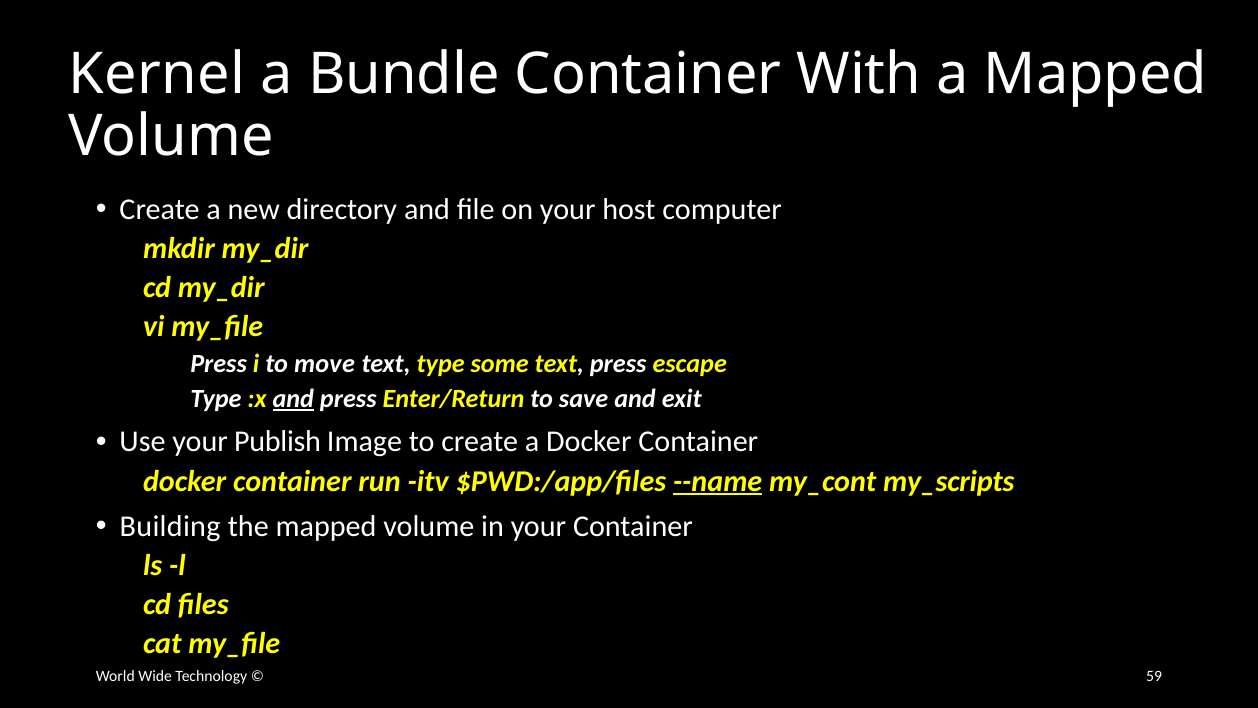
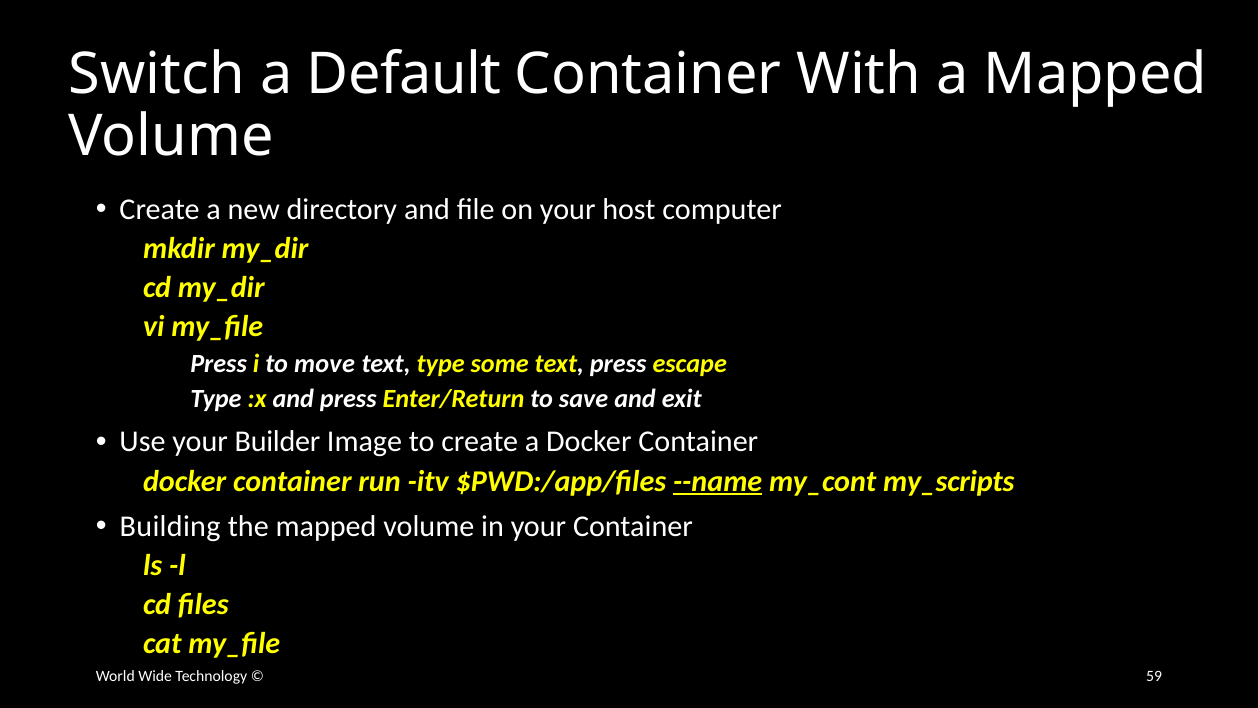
Kernel: Kernel -> Switch (157, 75)
Bundle: Bundle -> Default (404, 75)
and underline: present -> none (293, 398)
Publish: Publish -> Builder (278, 442)
